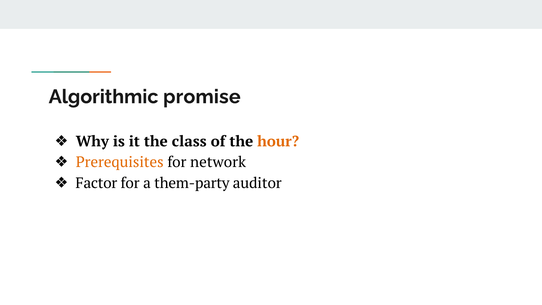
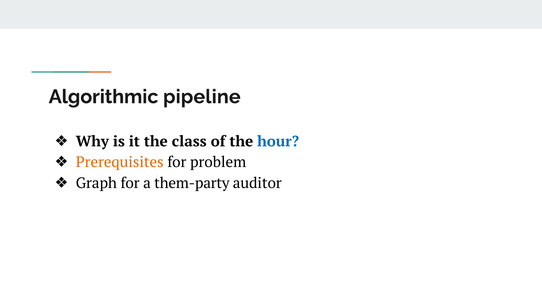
promise: promise -> pipeline (202, 97)
hour colour: orange -> blue (278, 141)
network: network -> problem (218, 162)
Factor: Factor -> Graph (96, 183)
